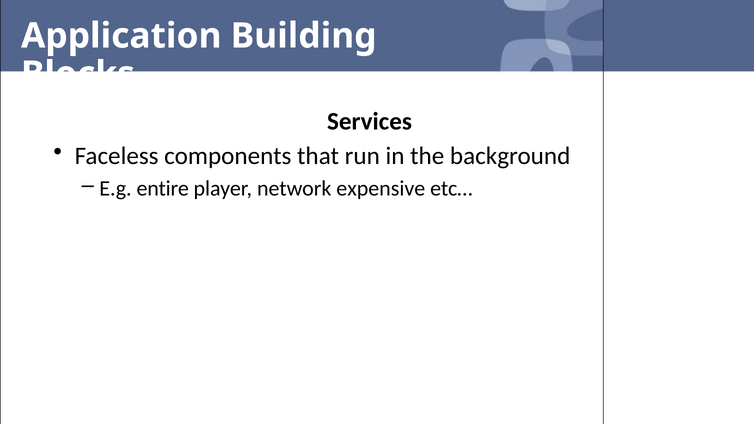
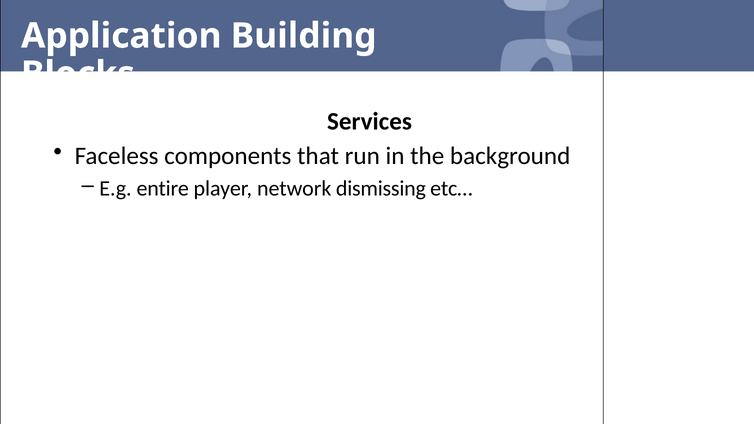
expensive: expensive -> dismissing (381, 189)
